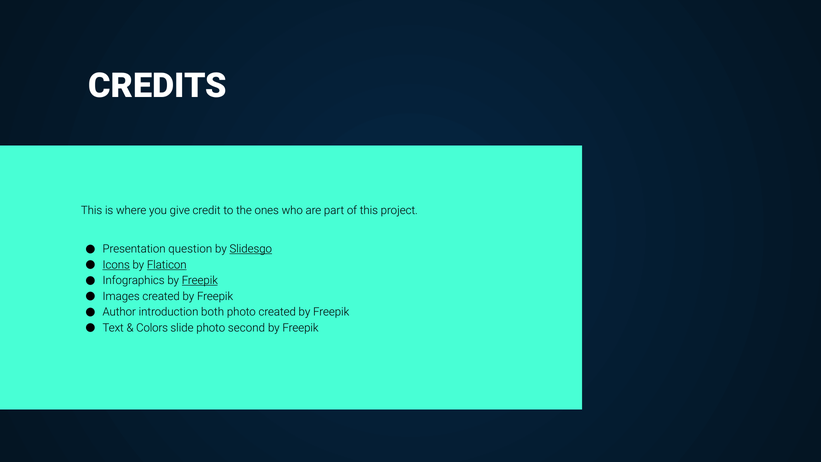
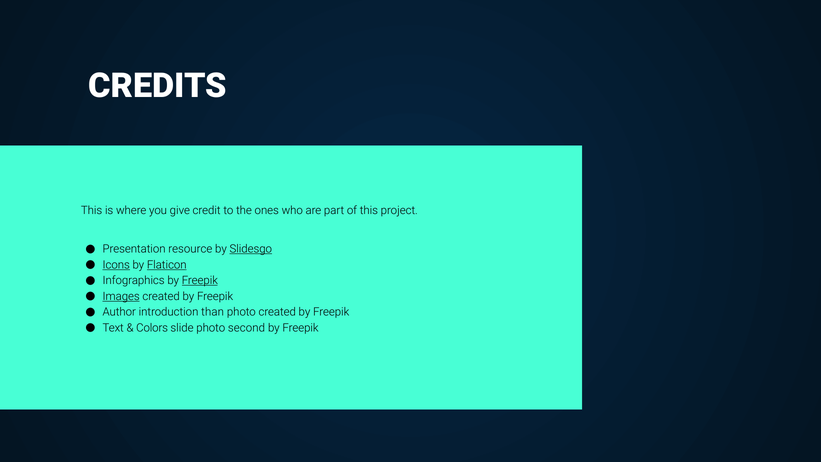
question: question -> resource (190, 249)
Images underline: none -> present (121, 296)
both: both -> than (213, 312)
